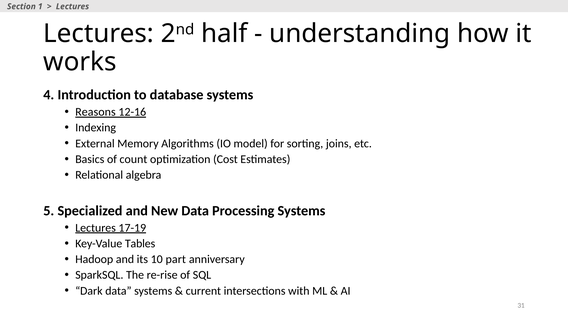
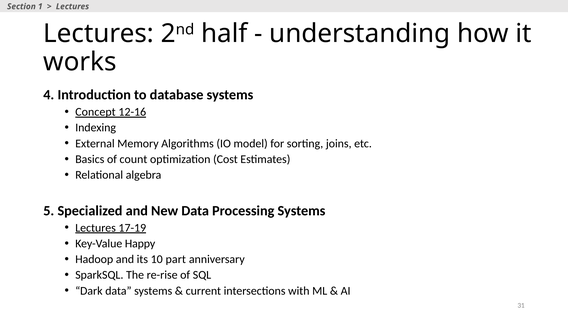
Reasons: Reasons -> Concept (95, 112)
Tables: Tables -> Happy (140, 243)
